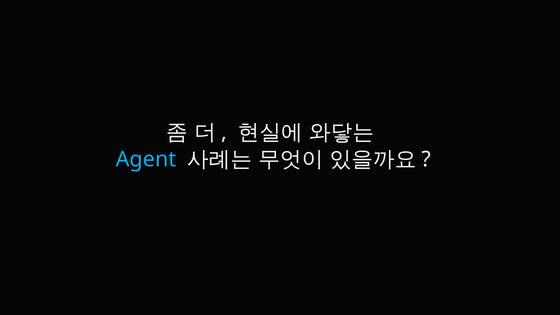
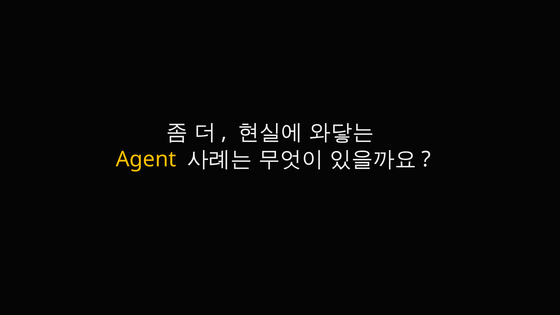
Agent colour: light blue -> yellow (146, 159)
